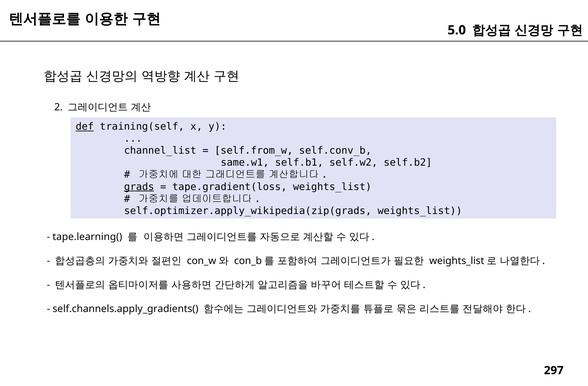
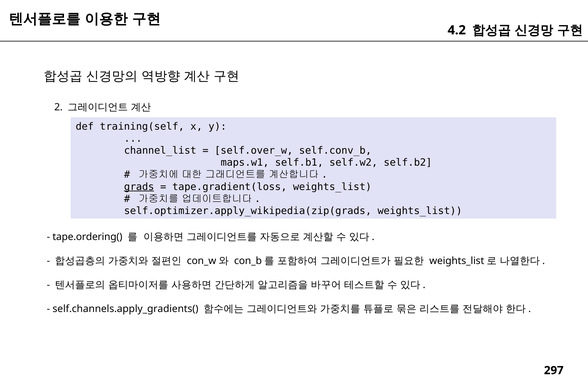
5.0: 5.0 -> 4.2 (457, 30)
def underline: present -> none (85, 127)
self.from_w: self.from_w -> self.over_w (254, 151)
same.w1: same.w1 -> maps.w1 (245, 163)
tape.learning(: tape.learning( -> tape.ordering( (87, 237)
